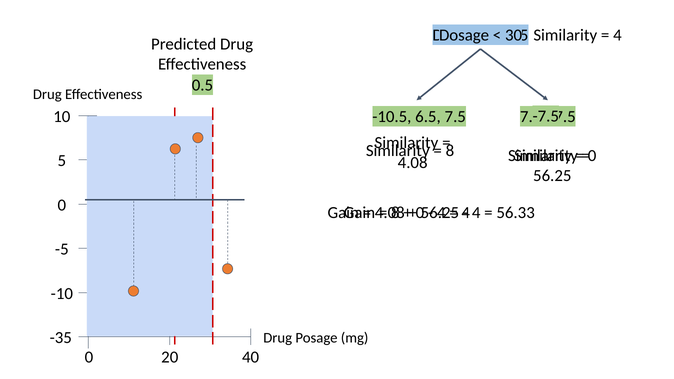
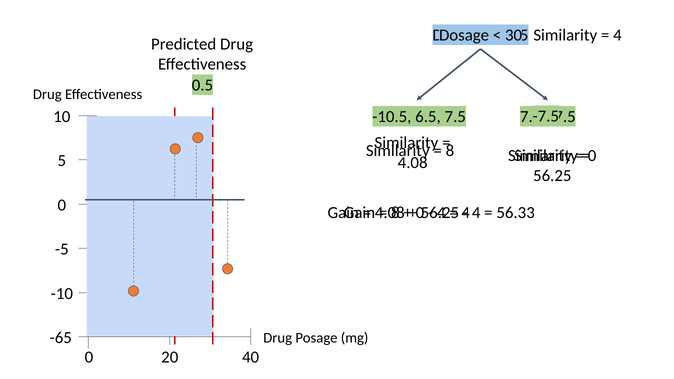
-35: -35 -> -65 (61, 338)
